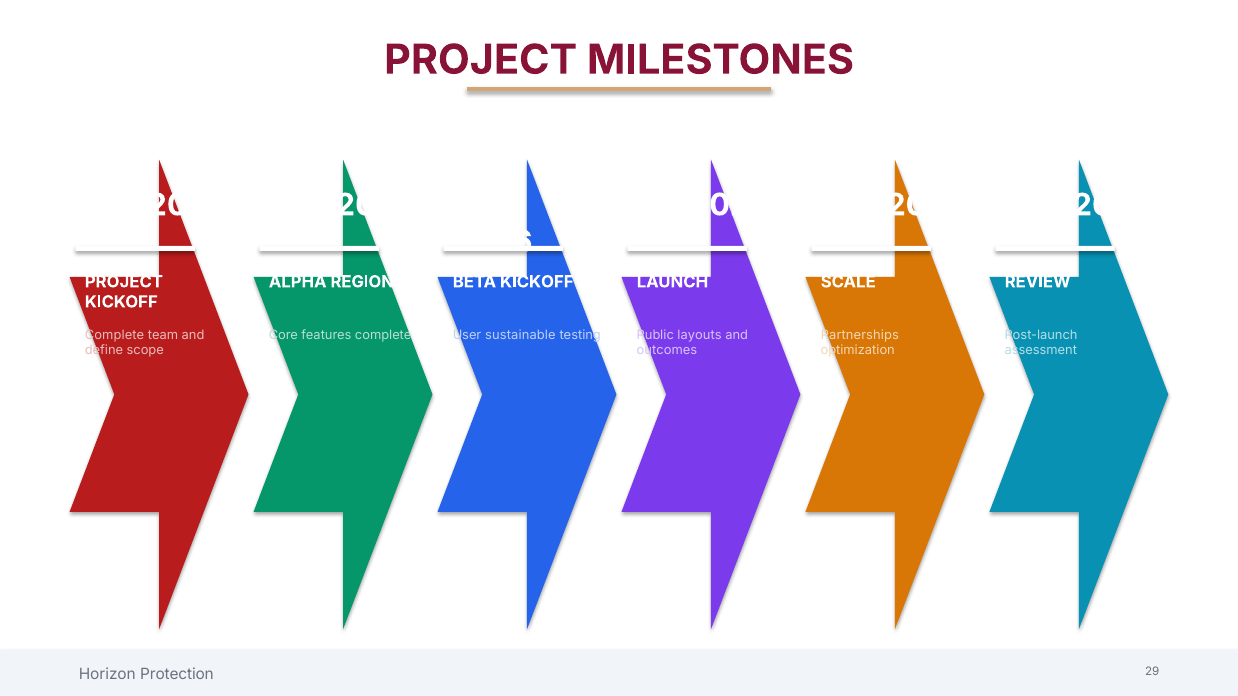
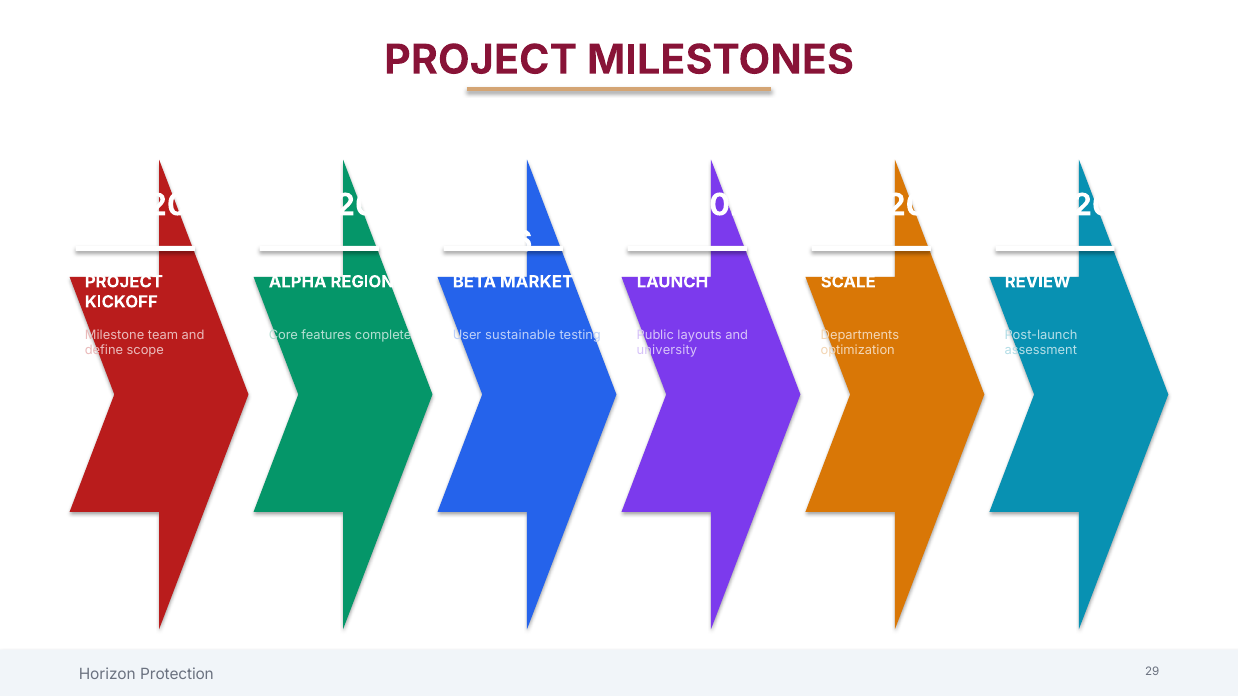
BETA KICKOFF: KICKOFF -> MARKET (537, 282)
Complete: Complete -> Milestone (115, 335)
Partnerships: Partnerships -> Departments (860, 335)
outcomes: outcomes -> university (667, 351)
